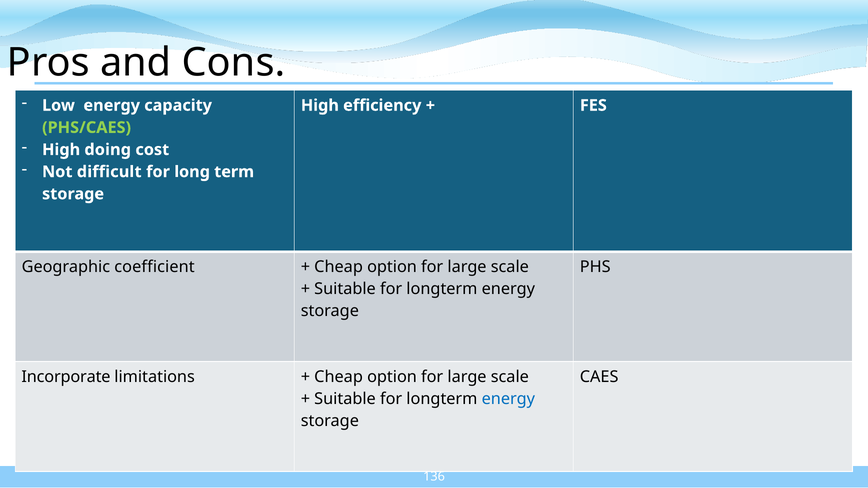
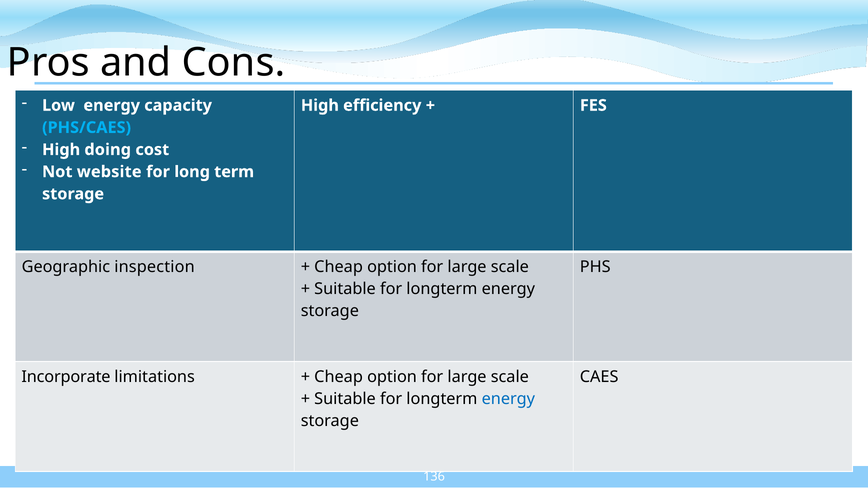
PHS/CAES colour: light green -> light blue (87, 128)
difficult: difficult -> website (109, 172)
coefficient: coefficient -> inspection (155, 267)
